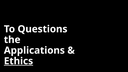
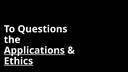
Applications underline: none -> present (34, 50)
